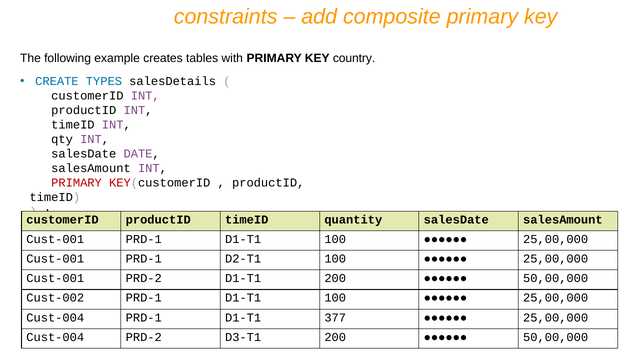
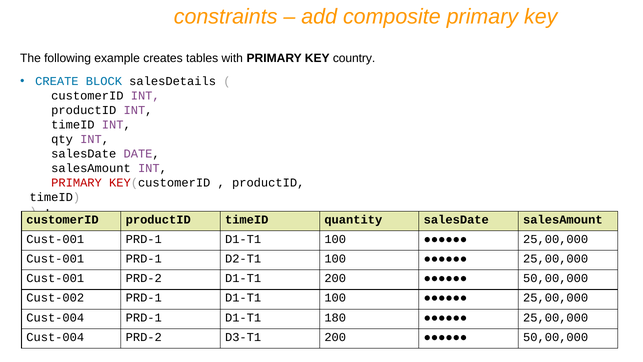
TYPES: TYPES -> BLOCK (104, 81)
377: 377 -> 180 (335, 317)
